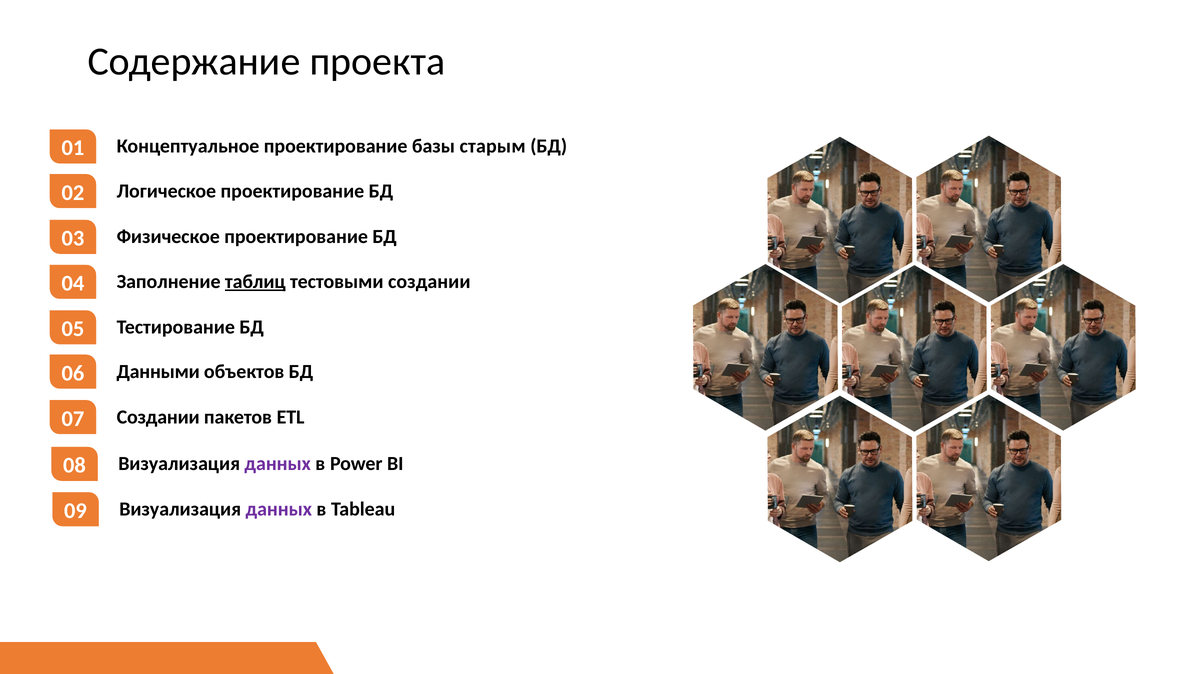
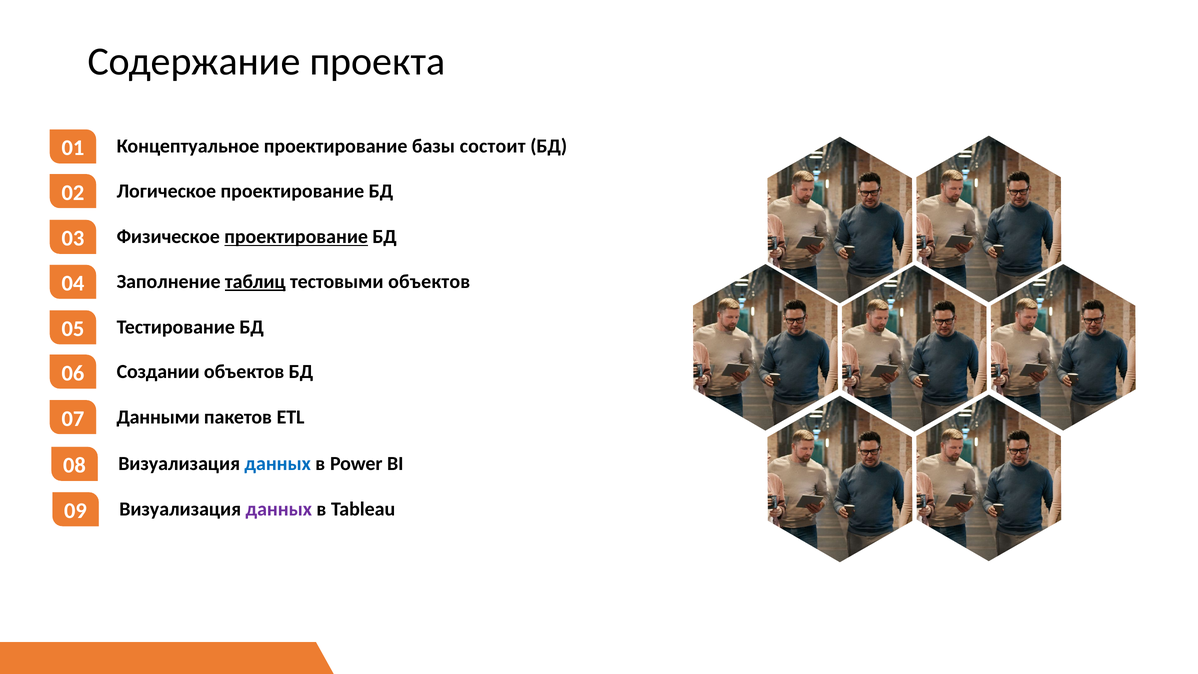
старым: старым -> состоит (493, 146)
проектирование underline: none -> present (296, 237)
тестовыми создании: создании -> объектов (429, 282)
Данными: Данными -> Создании (158, 371)
Создании: Создании -> Данными (158, 417)
данных colour: purple -> blue (278, 464)
